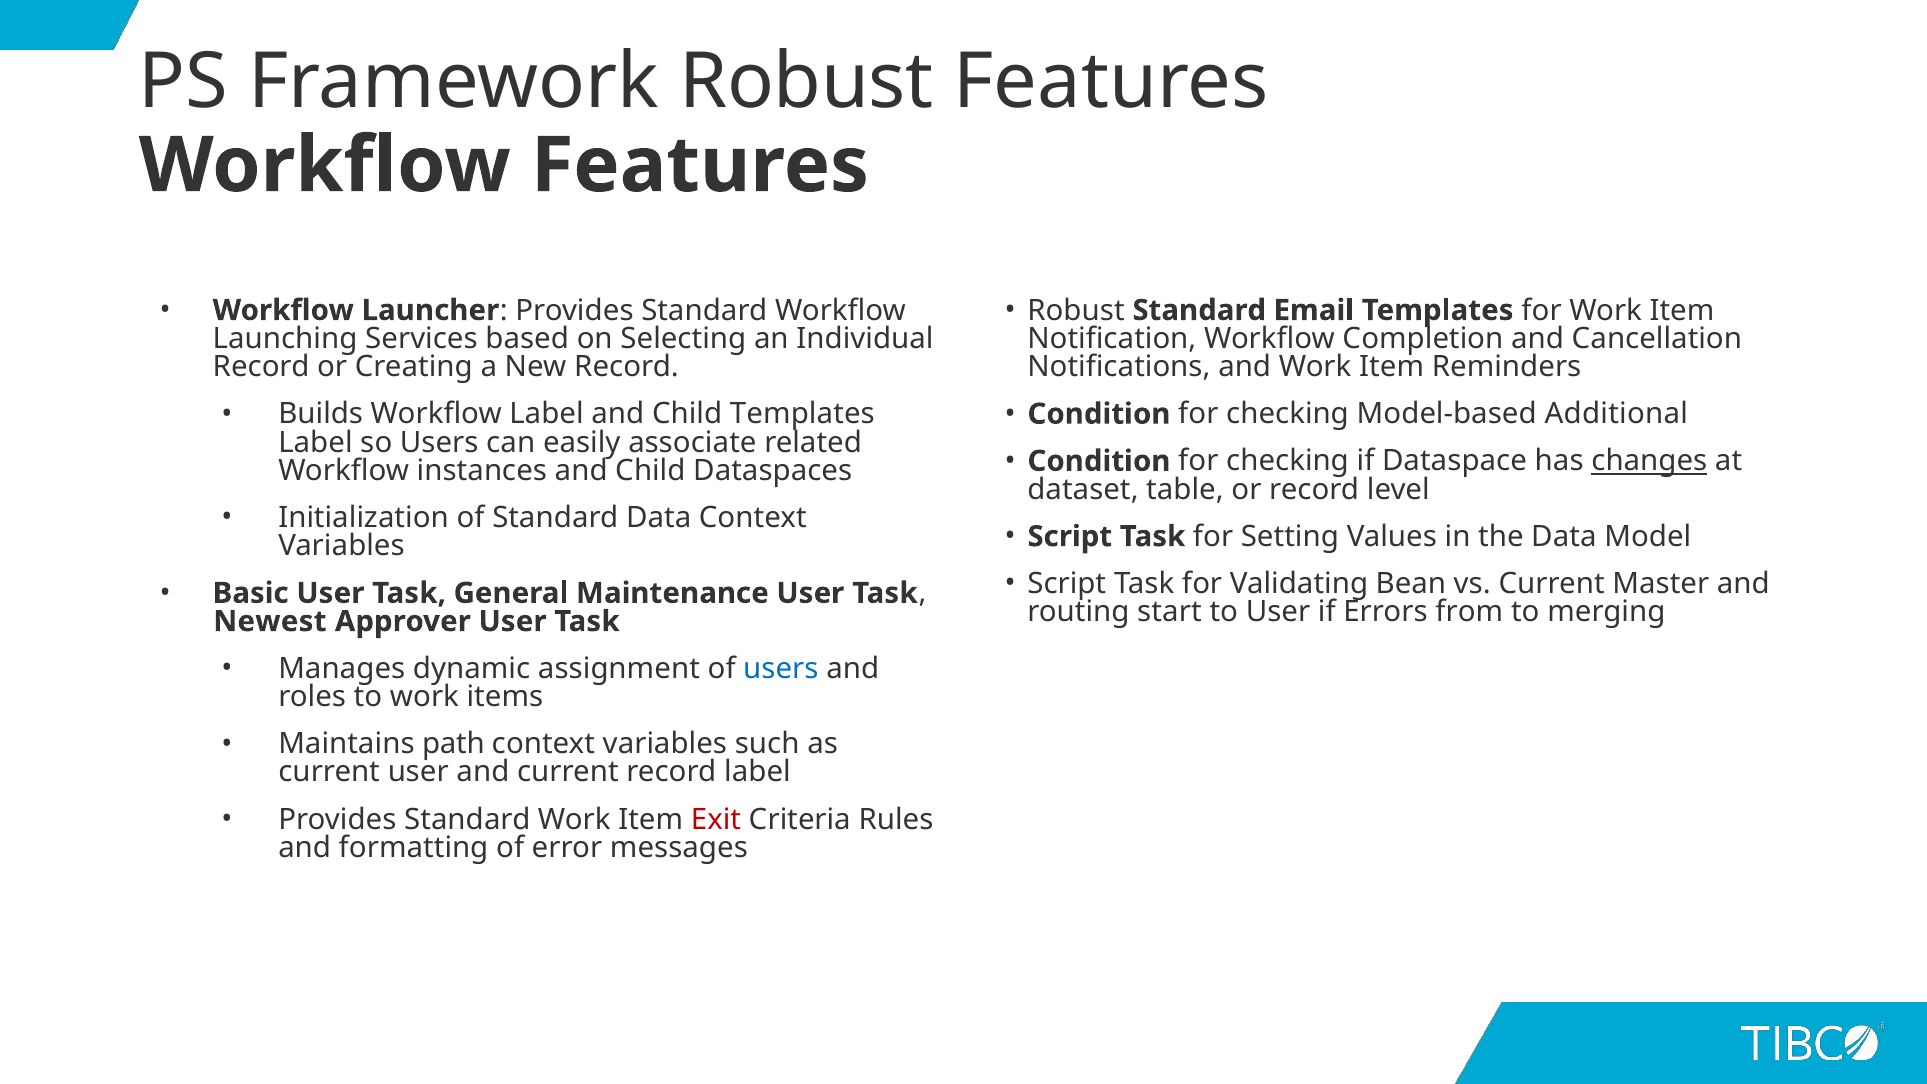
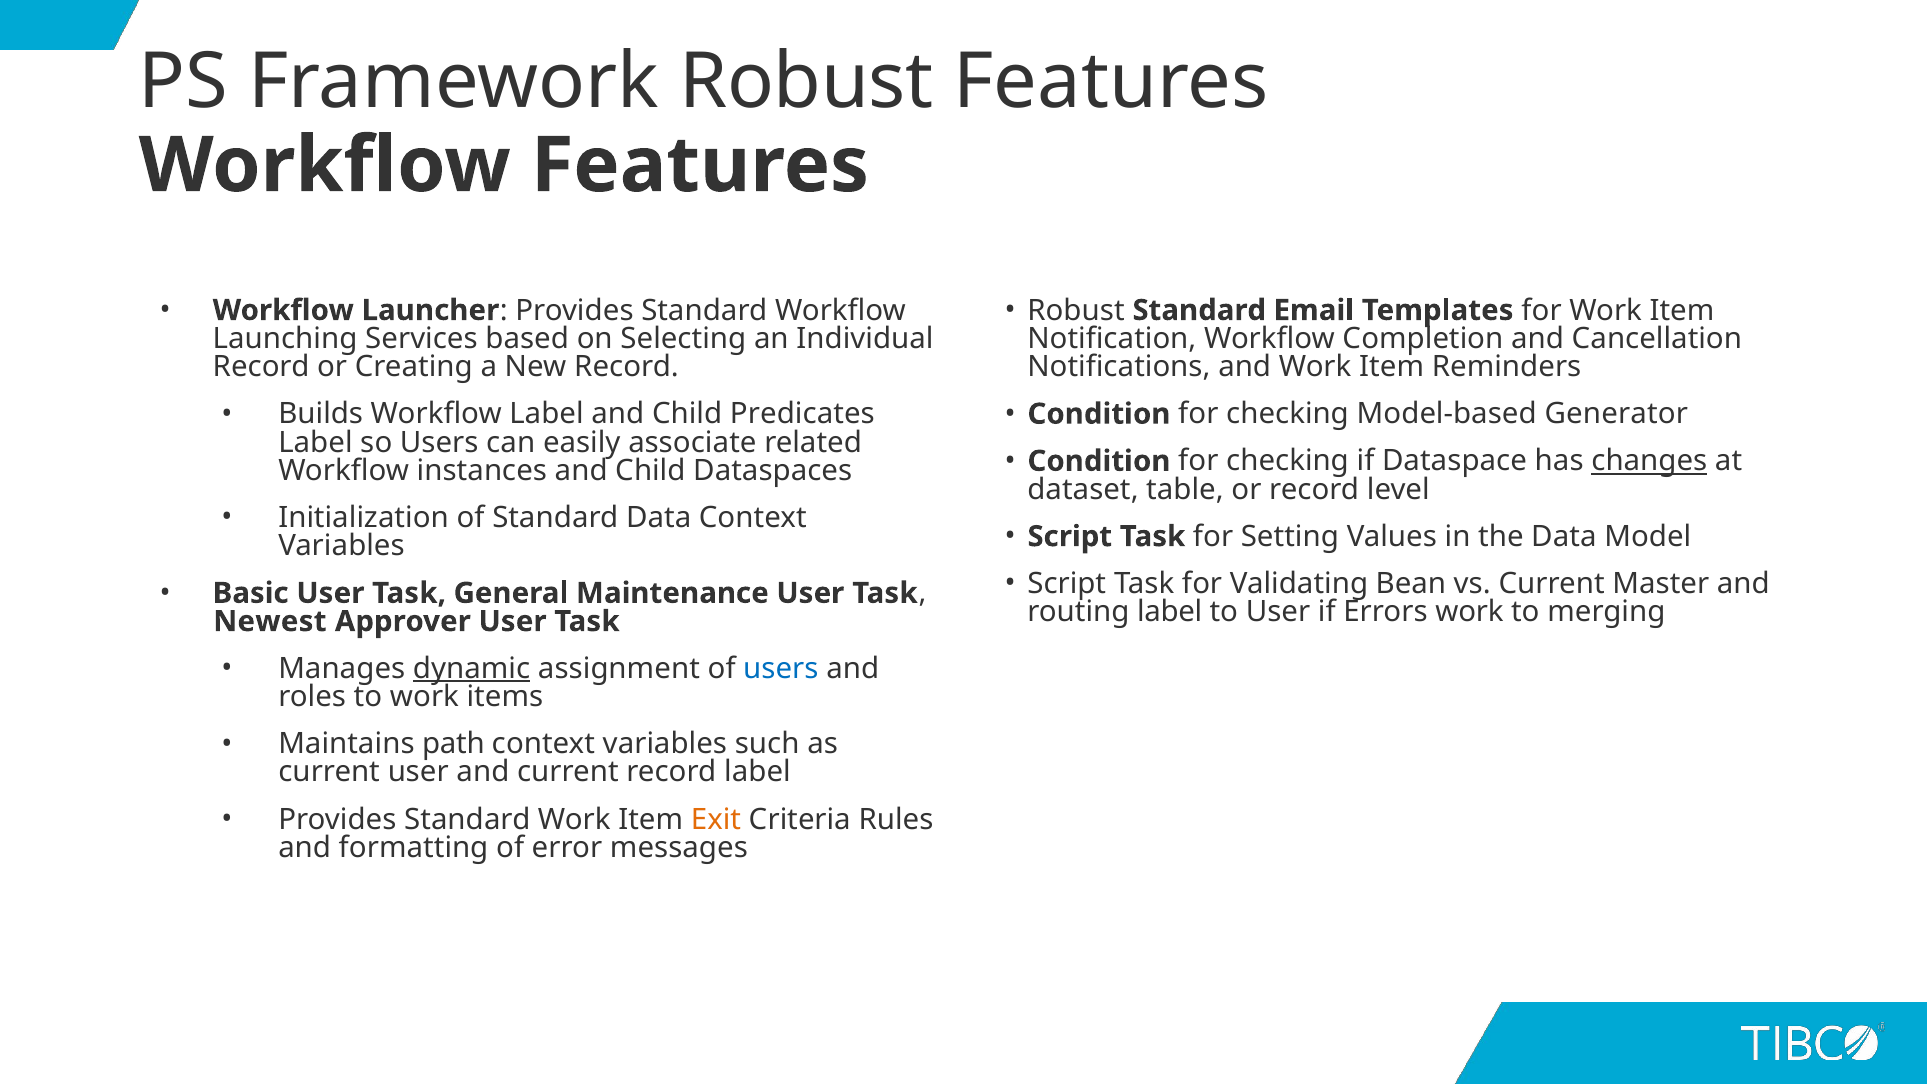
Child Templates: Templates -> Predicates (802, 414)
Additional: Additional -> Generator (1616, 414)
routing start: start -> label (1170, 612)
Errors from: from -> work (1469, 612)
dynamic underline: none -> present (472, 669)
Exit colour: red -> orange (716, 819)
